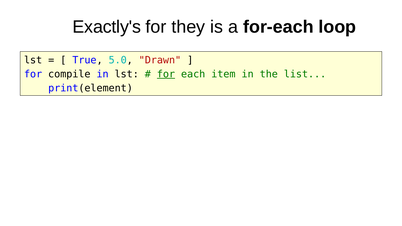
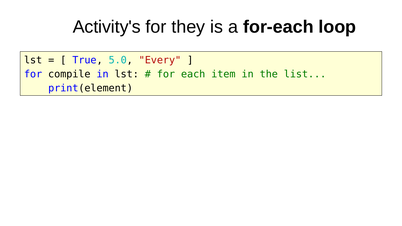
Exactly's: Exactly's -> Activity's (107, 27)
Drawn: Drawn -> Every (160, 60)
for underline: present -> none (166, 74)
